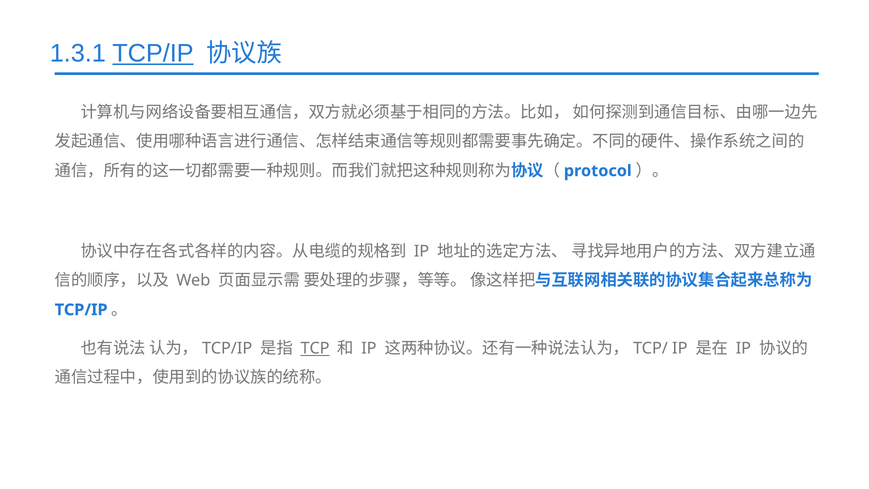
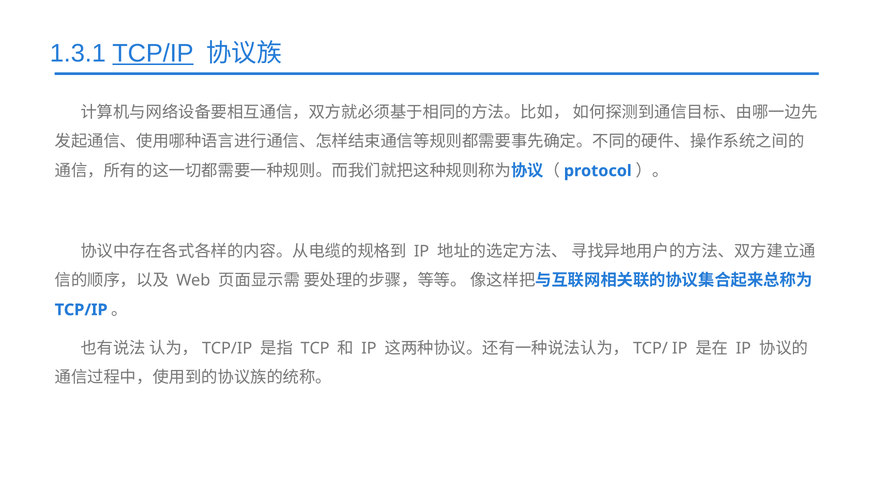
TCP underline: present -> none (315, 348)
